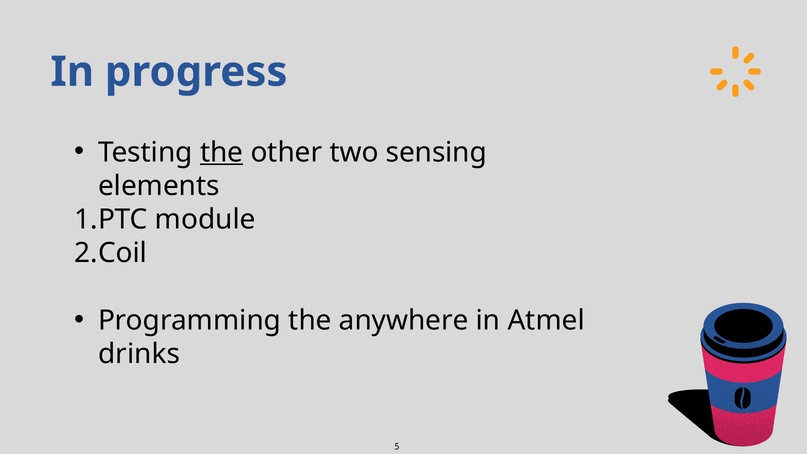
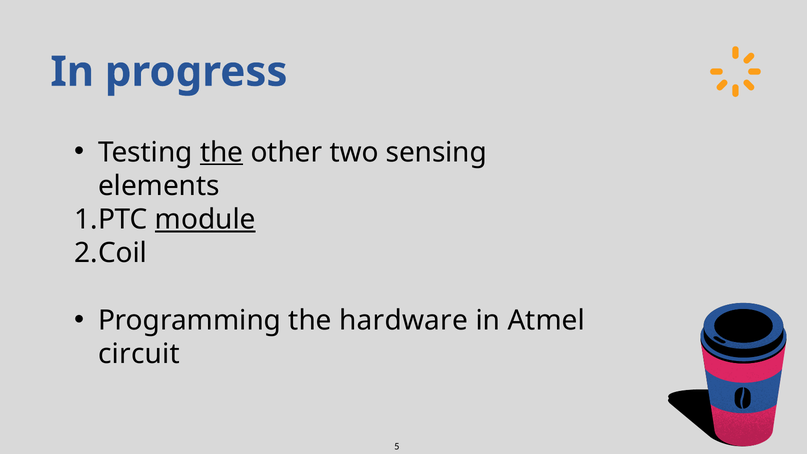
module underline: none -> present (205, 220)
anywhere: anywhere -> hardware (404, 320)
drinks: drinks -> circuit (139, 354)
